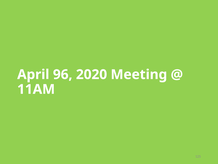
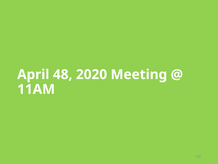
96: 96 -> 48 (63, 74)
